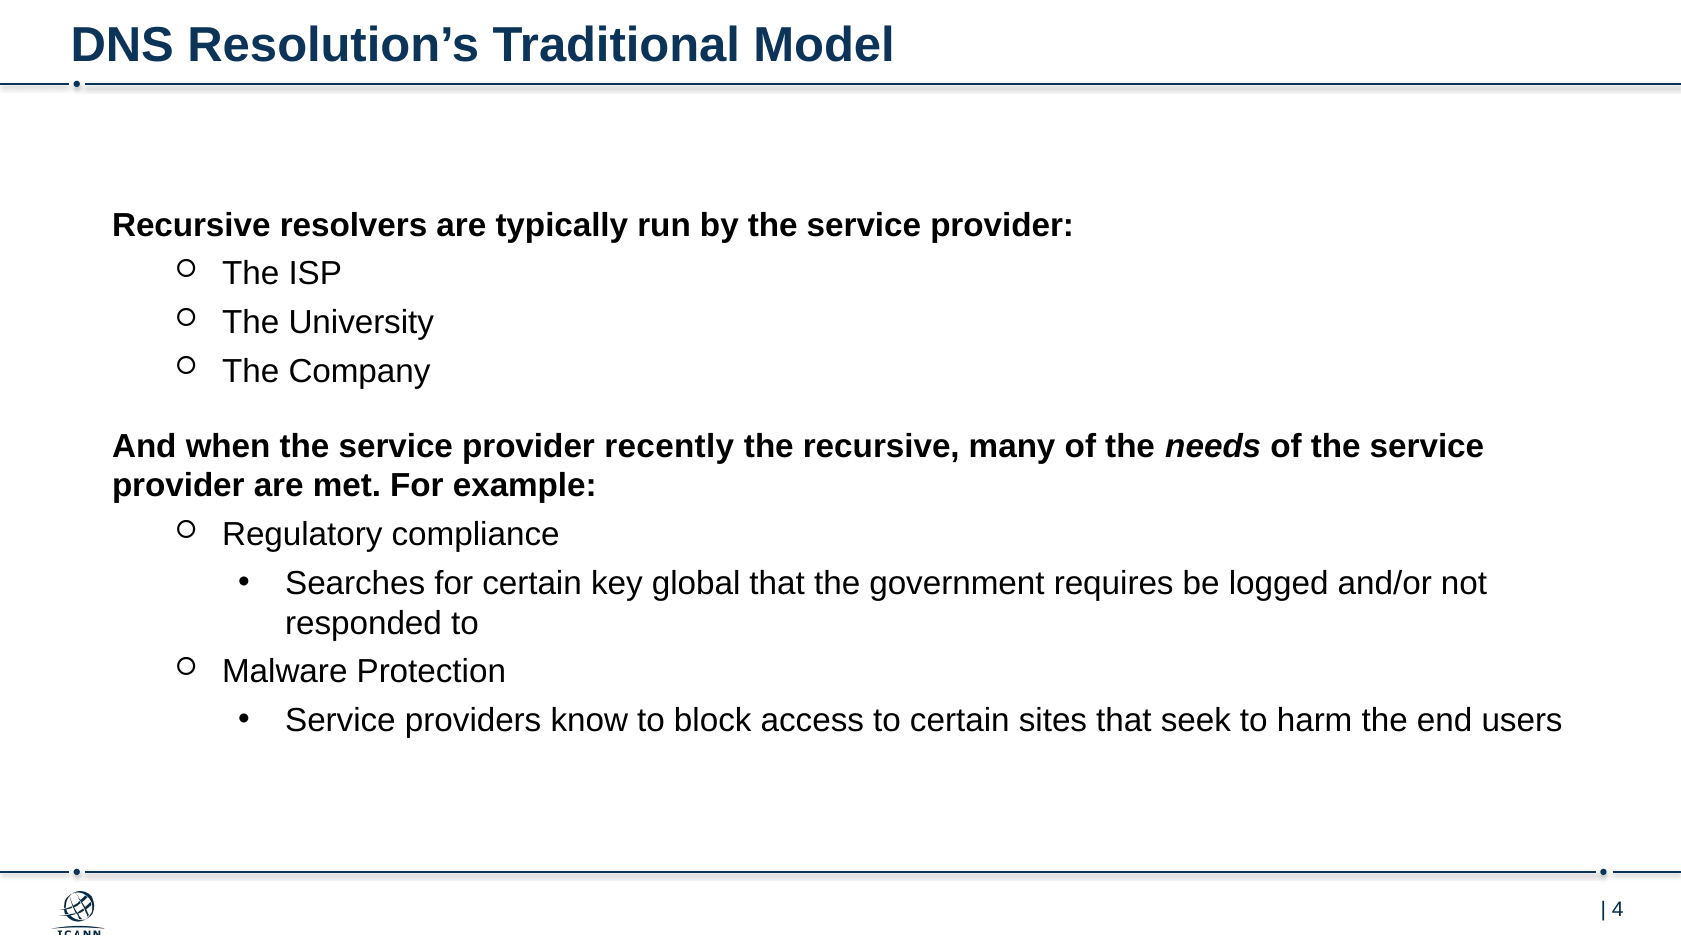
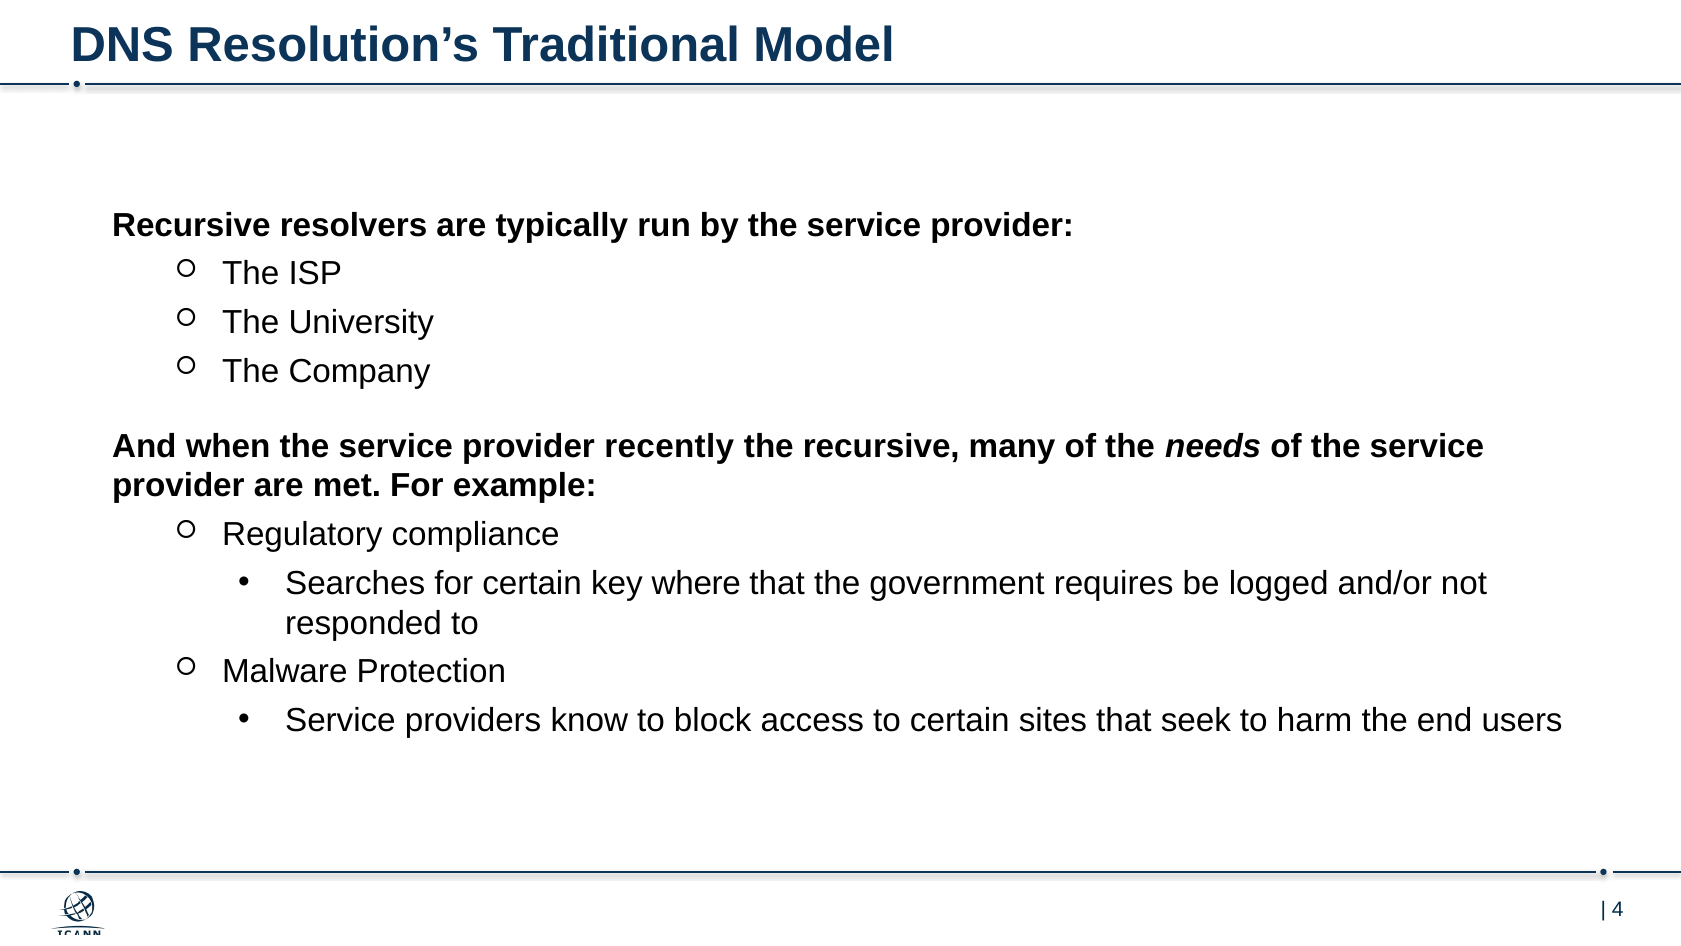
global: global -> where (696, 583)
